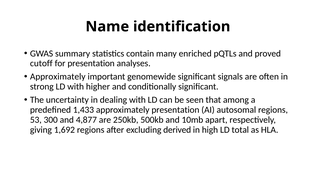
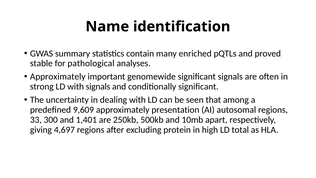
cutoff: cutoff -> stable (41, 63)
for presentation: presentation -> pathological (91, 63)
with higher: higher -> signals (98, 87)
1,433: 1,433 -> 9,609 (83, 110)
53: 53 -> 33 (36, 120)
4,877: 4,877 -> 1,401 (86, 120)
1,692: 1,692 -> 4,697 (64, 130)
derived: derived -> protein (177, 130)
